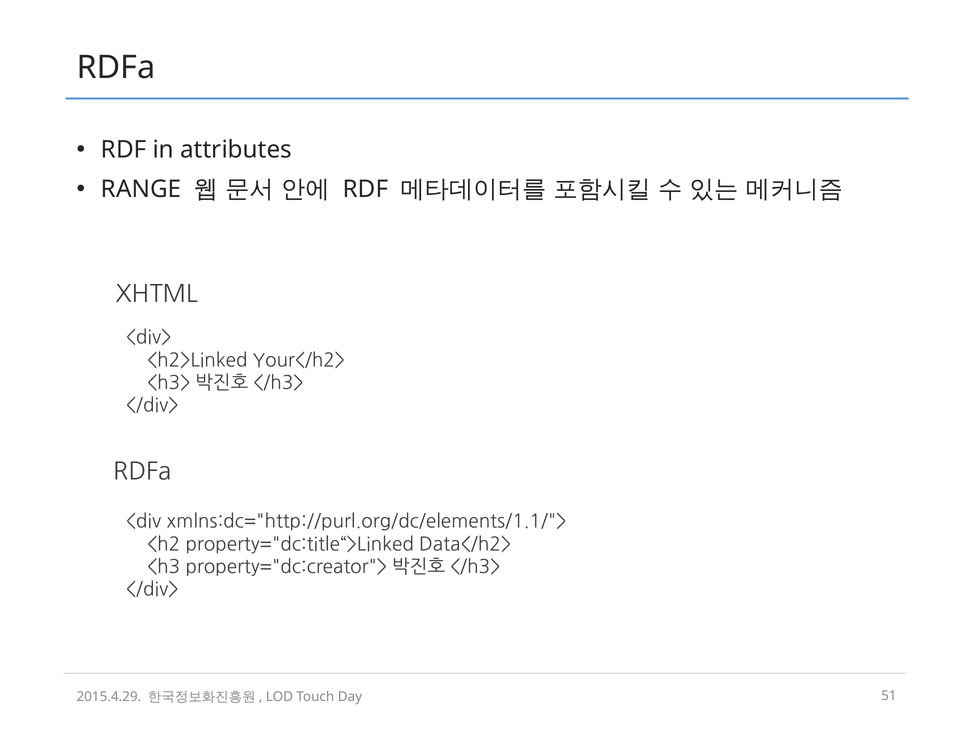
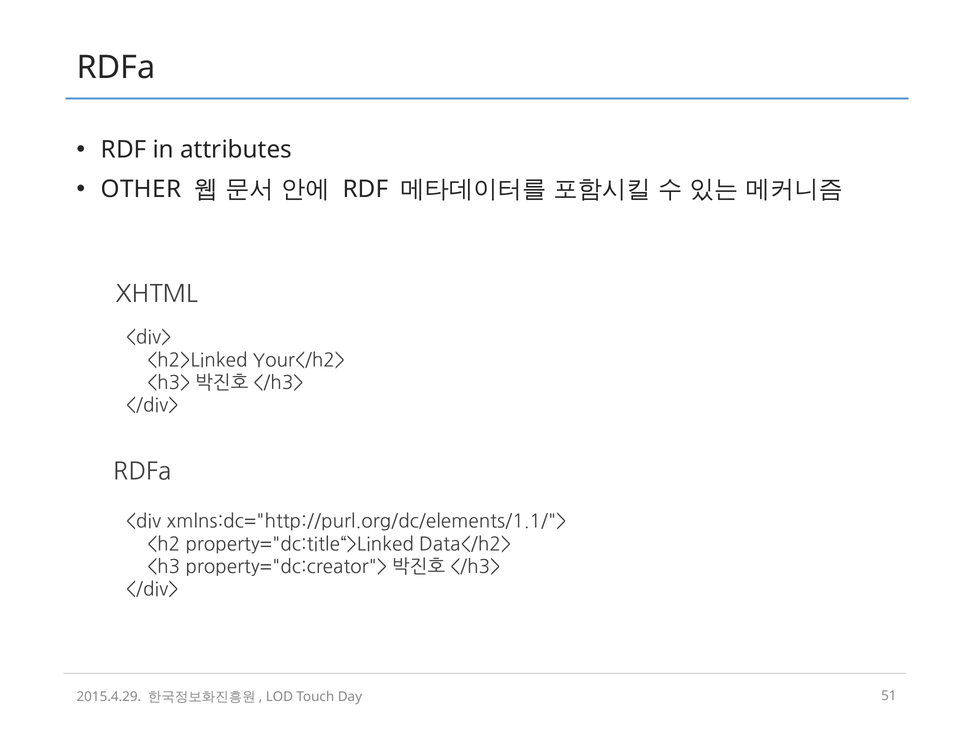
RANGE: RANGE -> OTHER (141, 189)
